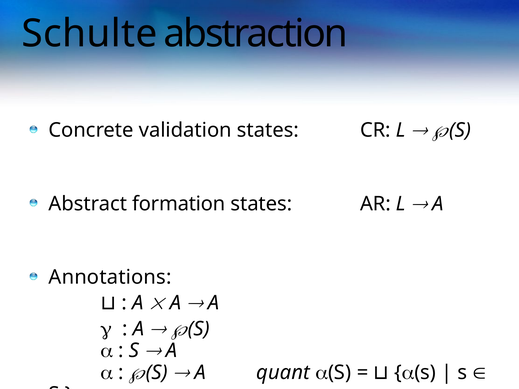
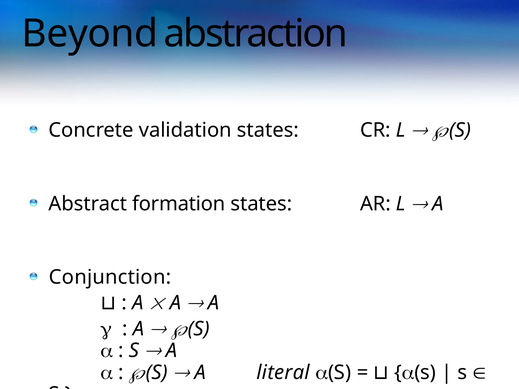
Schulte: Schulte -> Beyond (90, 34)
Annotations: Annotations -> Conjunction (110, 277)
quant: quant -> literal (283, 373)
